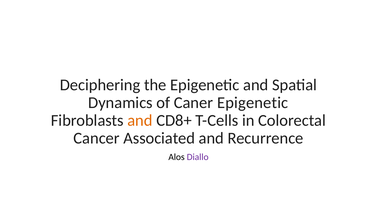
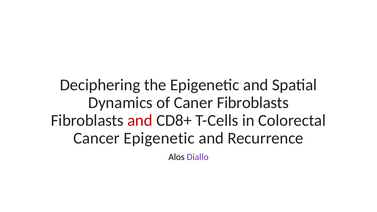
Caner Epigenetic: Epigenetic -> Fibroblasts (253, 103)
and colour: orange -> red (140, 120)
Cancer Associated: Associated -> Epigenetic (159, 138)
